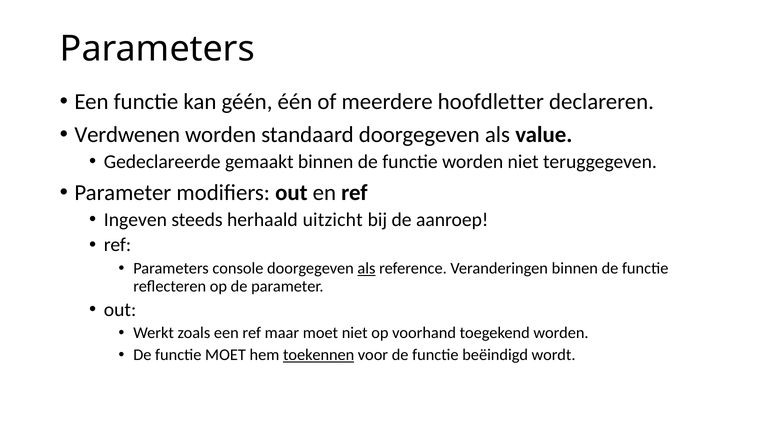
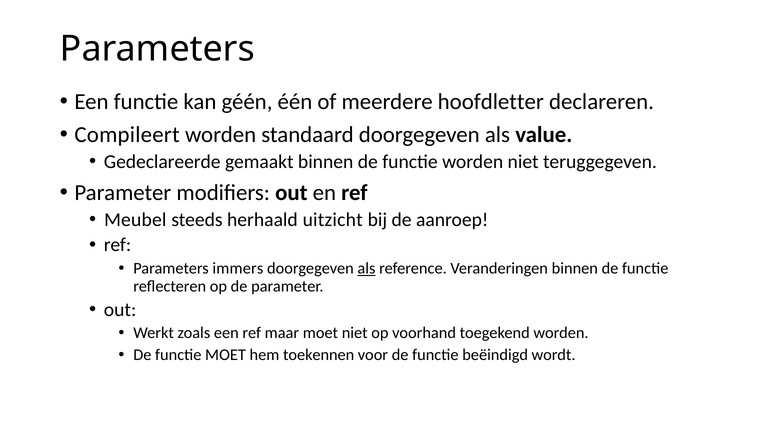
Verdwenen: Verdwenen -> Compileert (127, 135)
Ingeven: Ingeven -> Meubel (135, 220)
console: console -> immers (238, 269)
toekennen underline: present -> none (319, 355)
